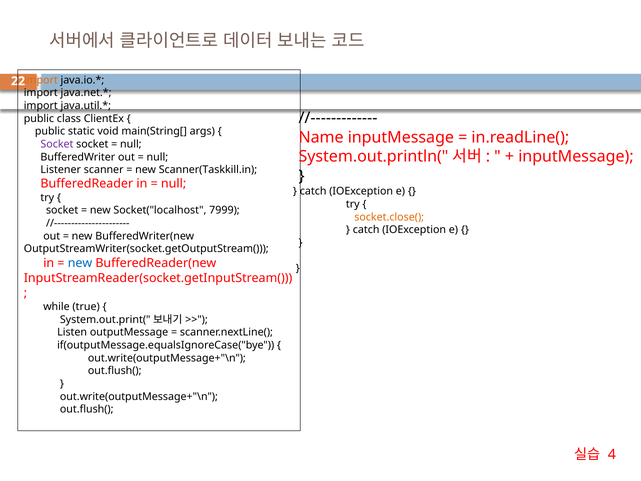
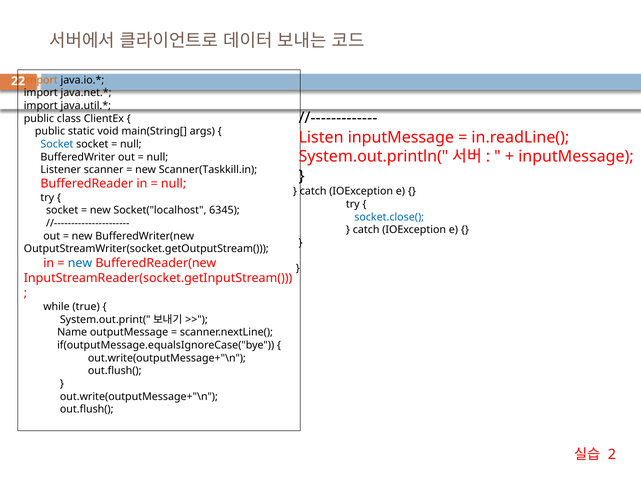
Name: Name -> Listen (321, 137)
Socket colour: purple -> blue (57, 144)
7999: 7999 -> 6345 (224, 210)
socket.close( colour: orange -> blue (389, 217)
Listen: Listen -> Name (72, 332)
4: 4 -> 2 (612, 454)
